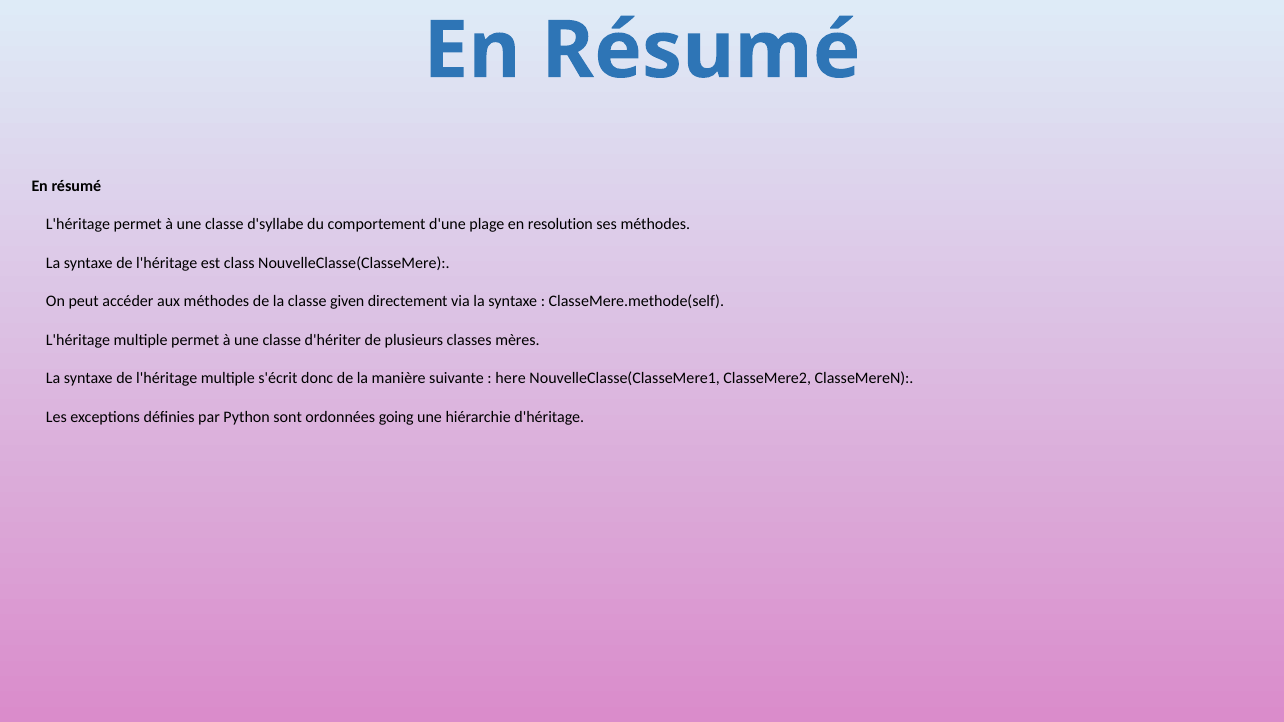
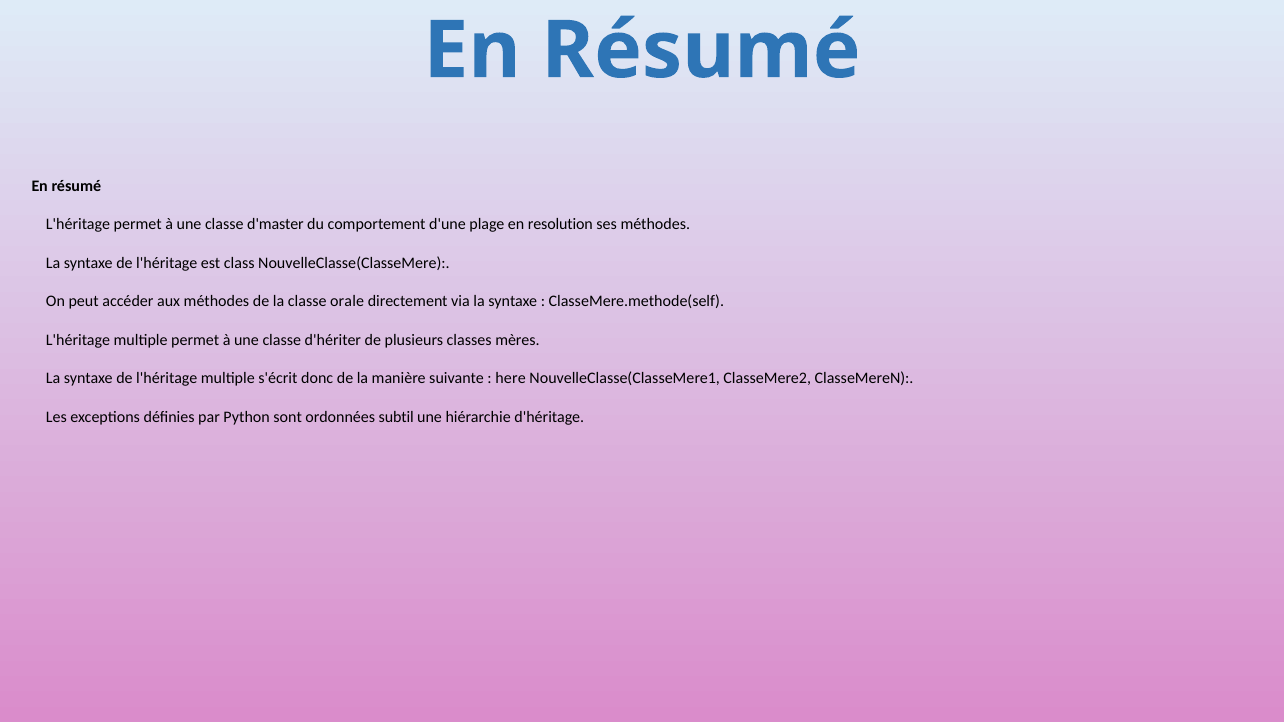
d'syllabe: d'syllabe -> d'master (275, 225)
given: given -> orale (347, 302)
going: going -> subtil (396, 417)
